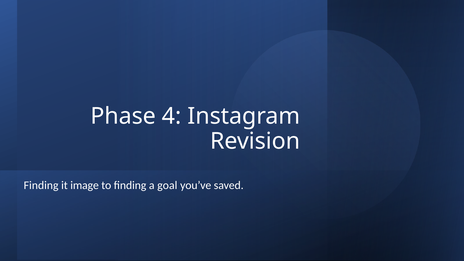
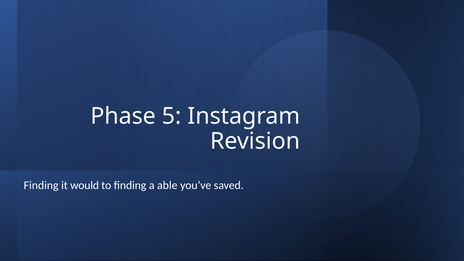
4: 4 -> 5 (172, 116)
image: image -> would (85, 185)
goal: goal -> able (167, 185)
